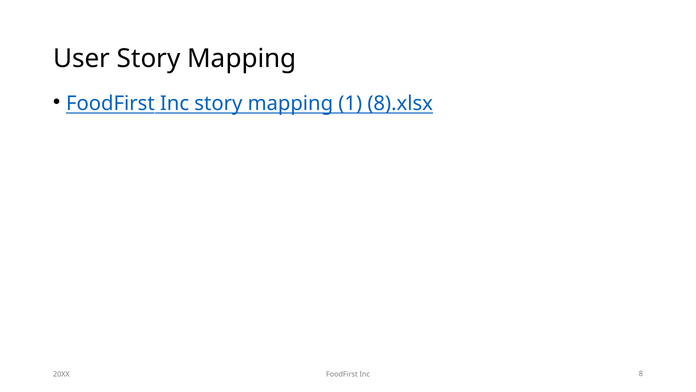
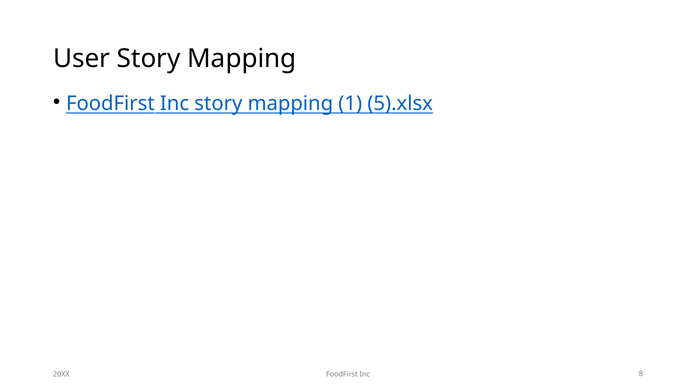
8).xlsx: 8).xlsx -> 5).xlsx (400, 103)
